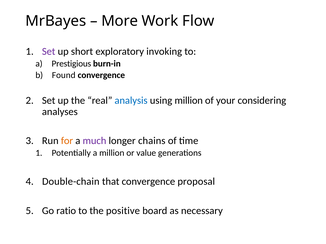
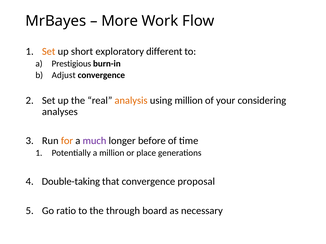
Set colour: purple -> orange (49, 52)
invoking: invoking -> different (164, 52)
Found: Found -> Adjust (64, 75)
analysis colour: blue -> orange (131, 101)
chains: chains -> before (152, 141)
value: value -> place (146, 153)
Double-chain: Double-chain -> Double-taking (71, 182)
positive: positive -> through (123, 211)
